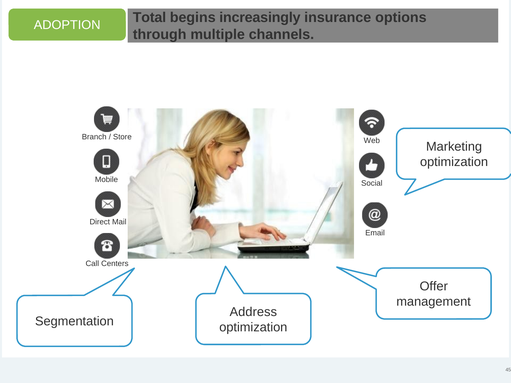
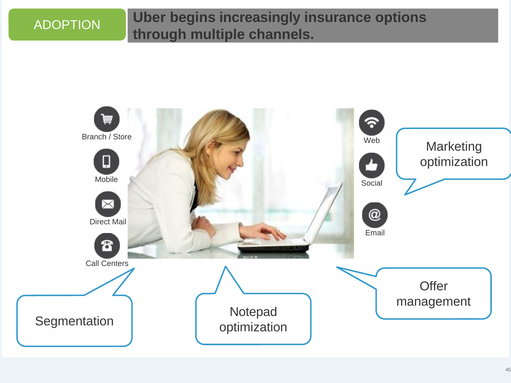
Total: Total -> Uber (149, 18)
Address: Address -> Notepad (253, 312)
